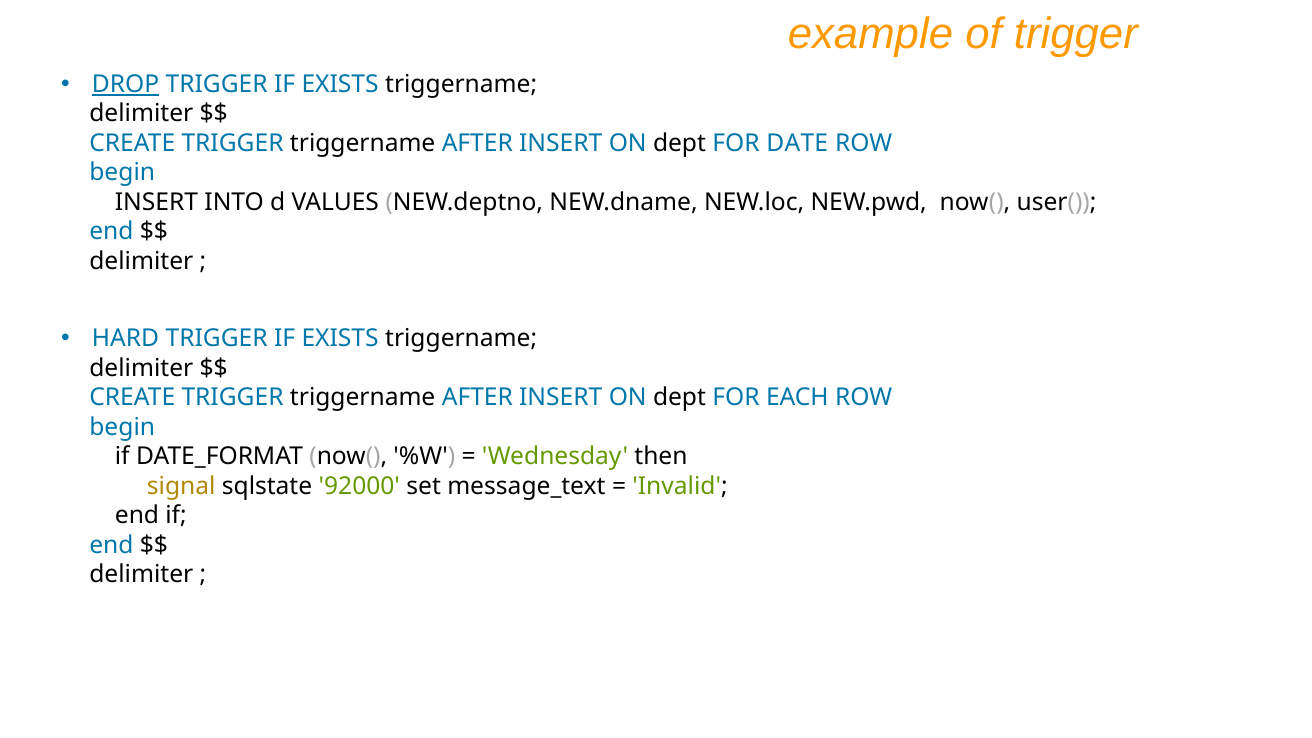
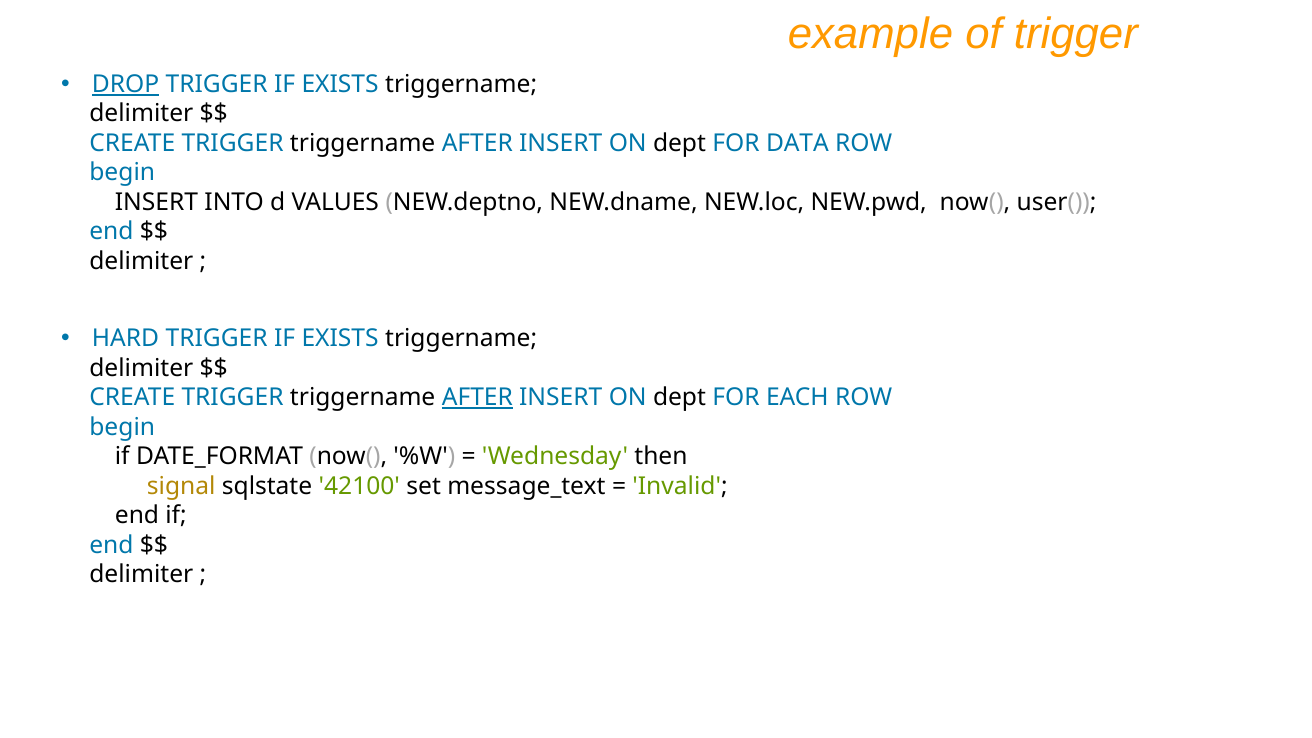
DATE: DATE -> DATA (797, 143)
AFTER underline: none -> present (477, 398)
92000: 92000 -> 42100 (359, 486)
